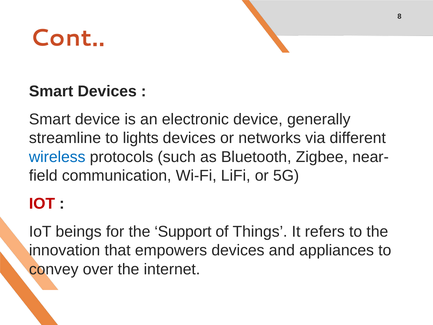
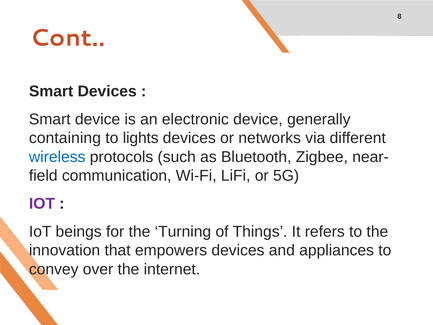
streamline: streamline -> containing (65, 138)
IOT colour: red -> purple (42, 204)
Support: Support -> Turning (183, 231)
